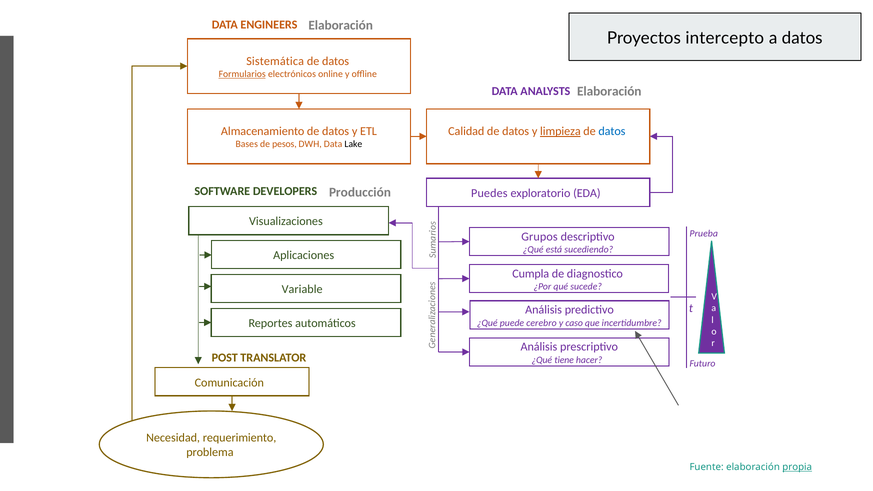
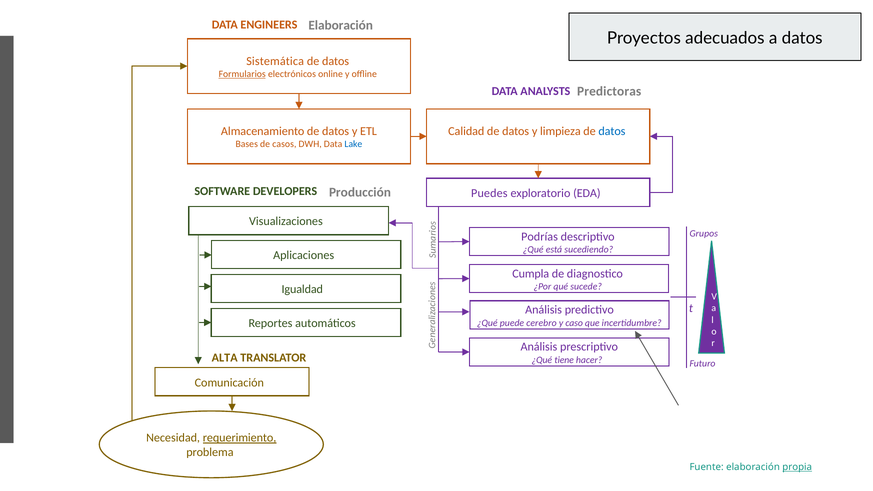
intercepto: intercepto -> adecuados (725, 38)
Elaboración: Elaboración -> Predictoras (609, 92)
limpieza underline: present -> none (560, 131)
pesos: pesos -> casos (284, 144)
Lake colour: black -> blue (353, 144)
Prueba: Prueba -> Grupos (704, 233)
Grupos: Grupos -> Podrías (540, 237)
Variable: Variable -> Igualdad (302, 289)
POST: POST -> ALTA (225, 358)
requerimiento underline: none -> present (240, 438)
